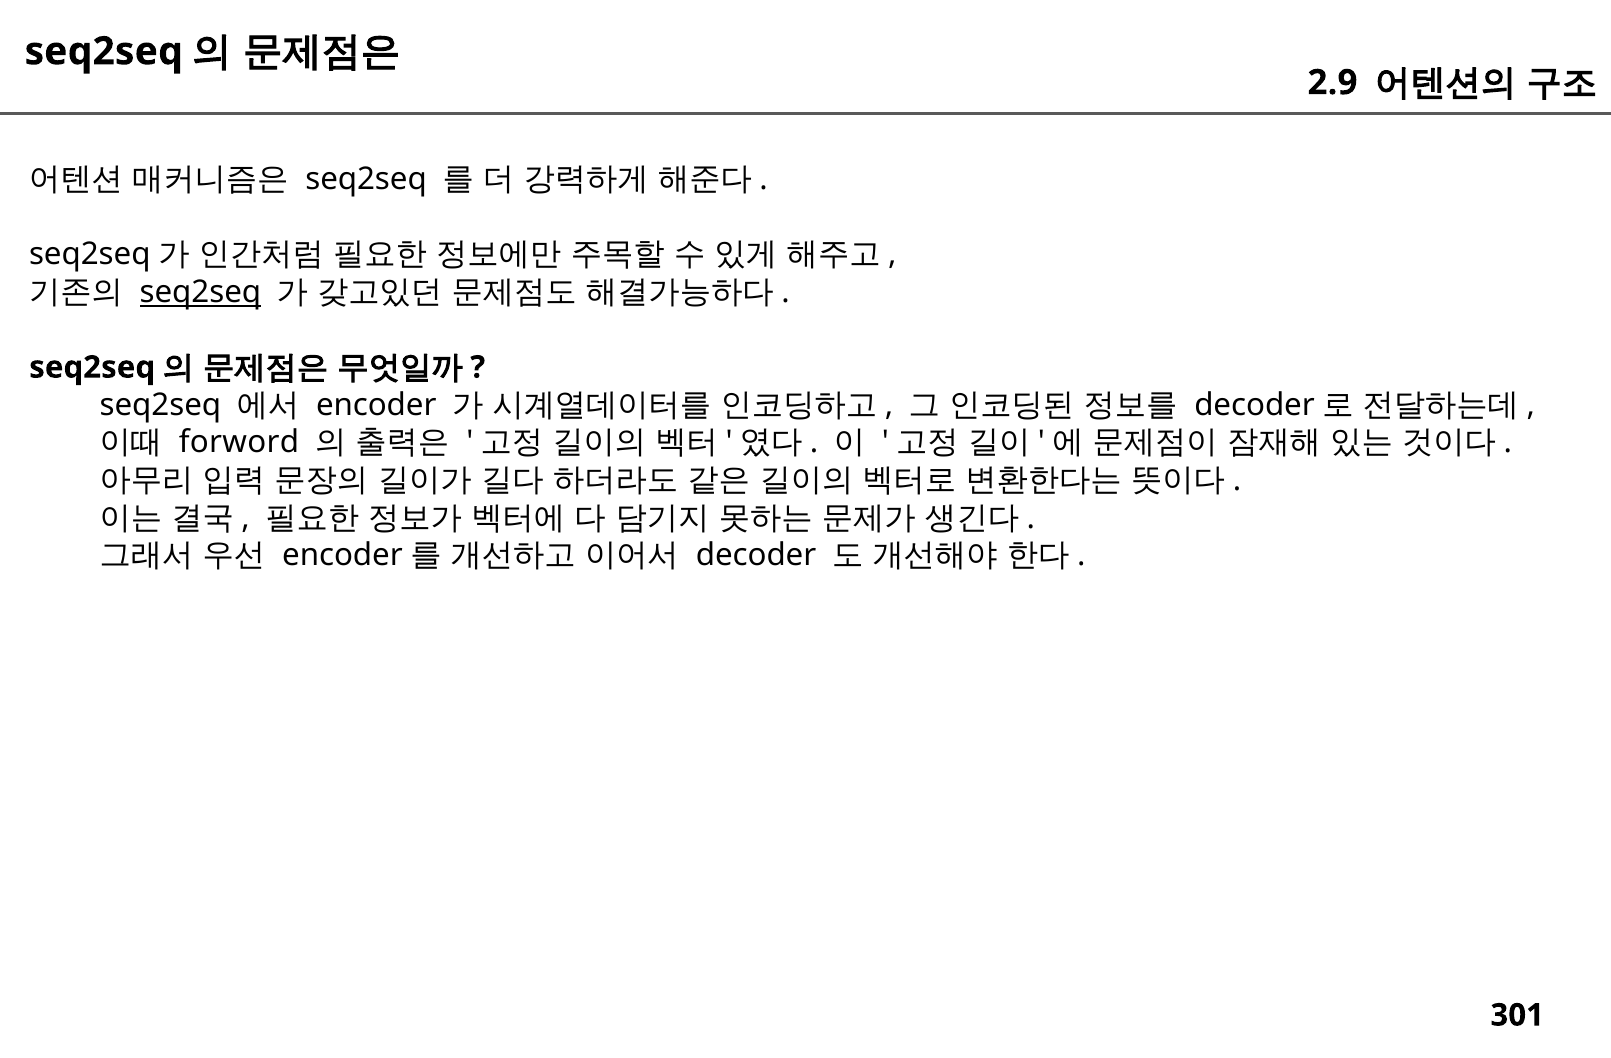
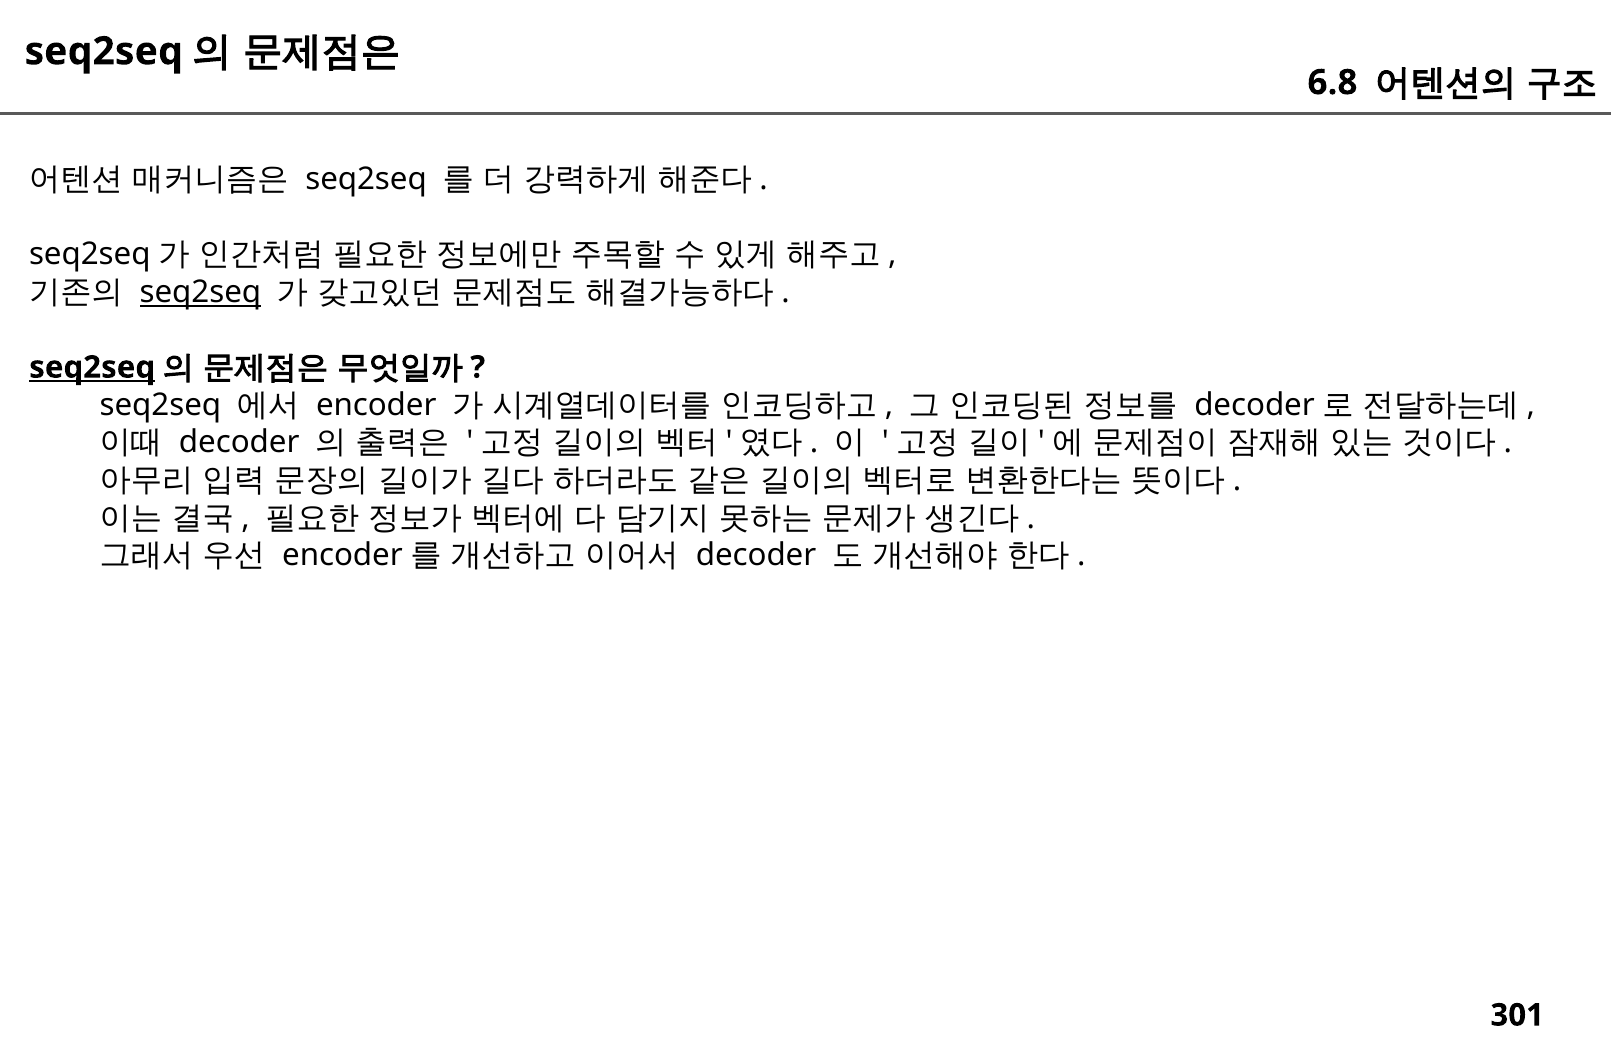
2.9: 2.9 -> 6.8 (1333, 83)
seq2seq underline: none -> present (92, 367)
forword: forword -> decoder (239, 443)
